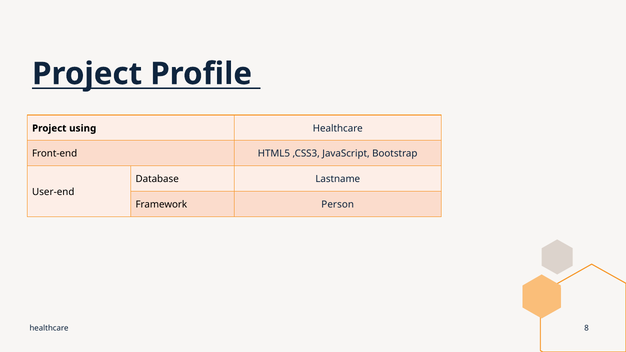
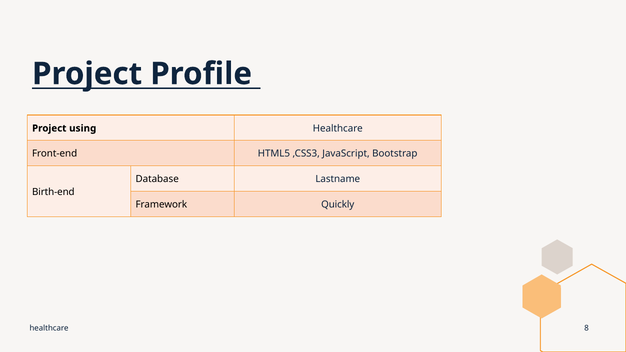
User-end: User-end -> Birth-end (53, 192)
Person: Person -> Quickly (338, 205)
